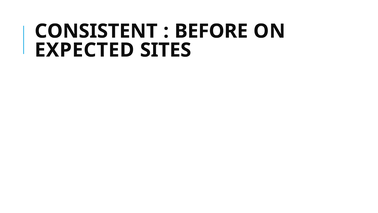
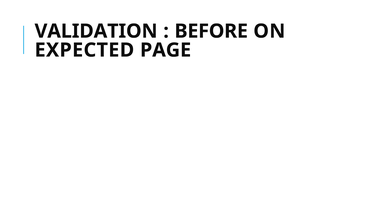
CONSISTENT: CONSISTENT -> VALIDATION (96, 31)
SITES: SITES -> PAGE (166, 50)
